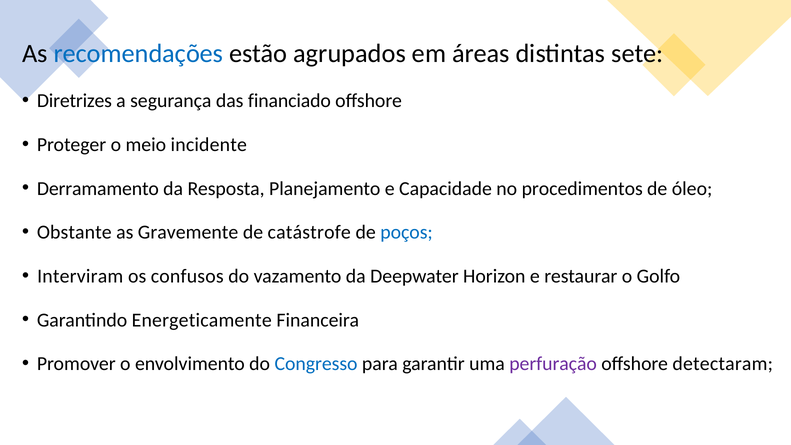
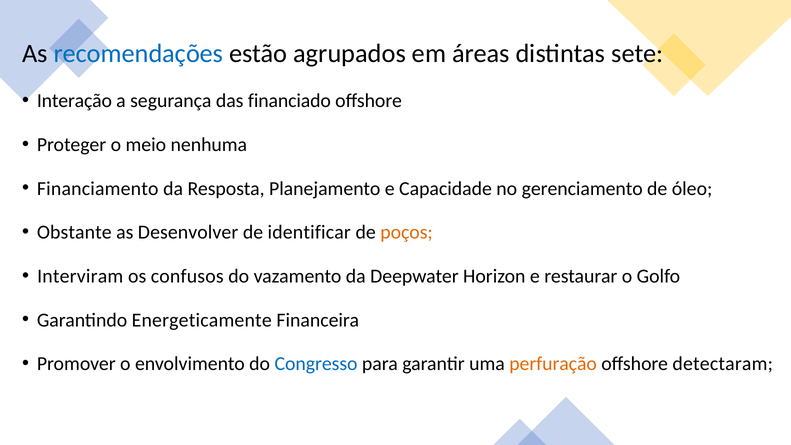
Diretrizes: Diretrizes -> Interação (74, 101)
incidente: incidente -> nenhuma (209, 145)
Derramamento: Derramamento -> Financiamento (98, 188)
procedimentos: procedimentos -> gerenciamento (582, 188)
Gravemente: Gravemente -> Desenvolver (188, 232)
catástrofe: catástrofe -> identificar (309, 232)
poços colour: blue -> orange (407, 232)
perfuração colour: purple -> orange (553, 364)
